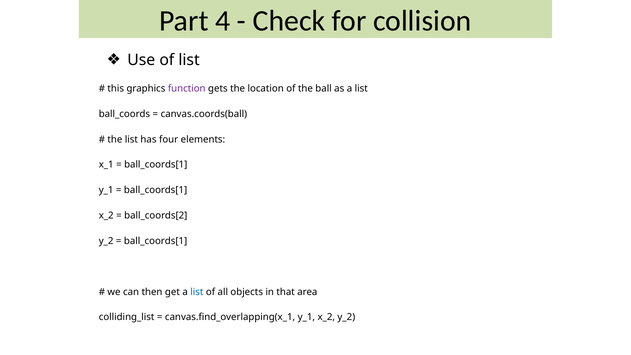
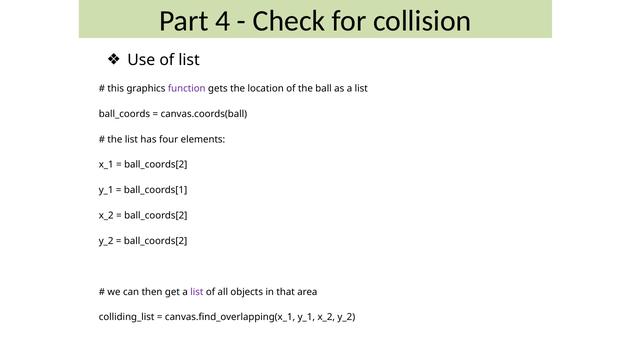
ball_coords[1: ball_coords[1 -> ball_coords[2 (156, 165)
ball_coords[1: ball_coords[1 -> ball_coords[2 (156, 241)
list colour: blue -> purple (197, 292)
